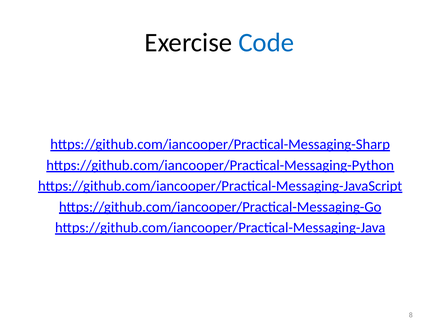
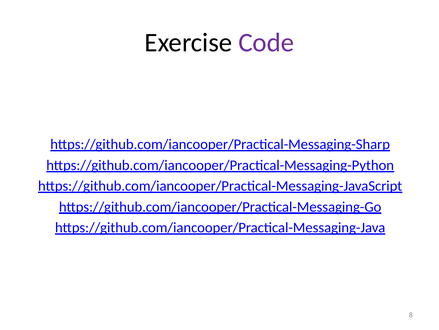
Code colour: blue -> purple (266, 42)
